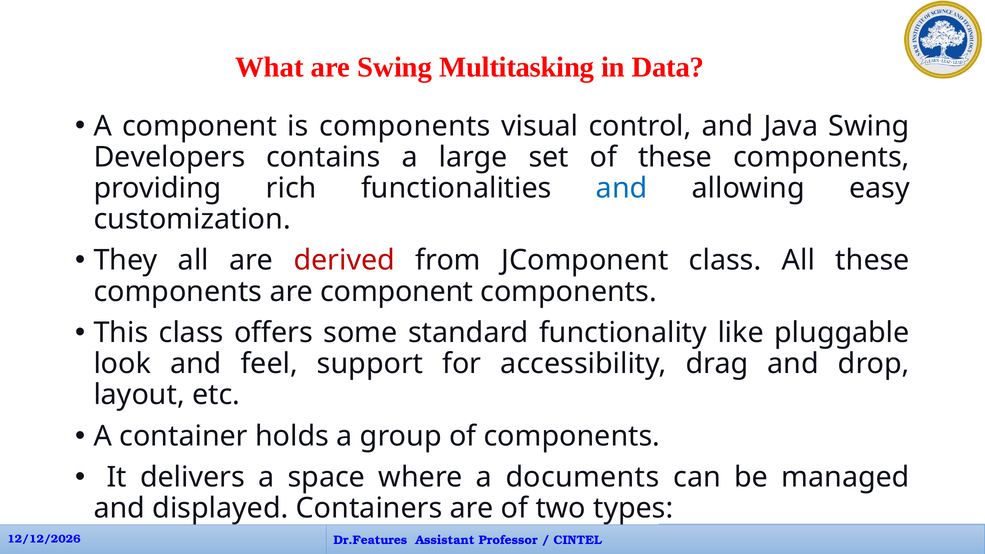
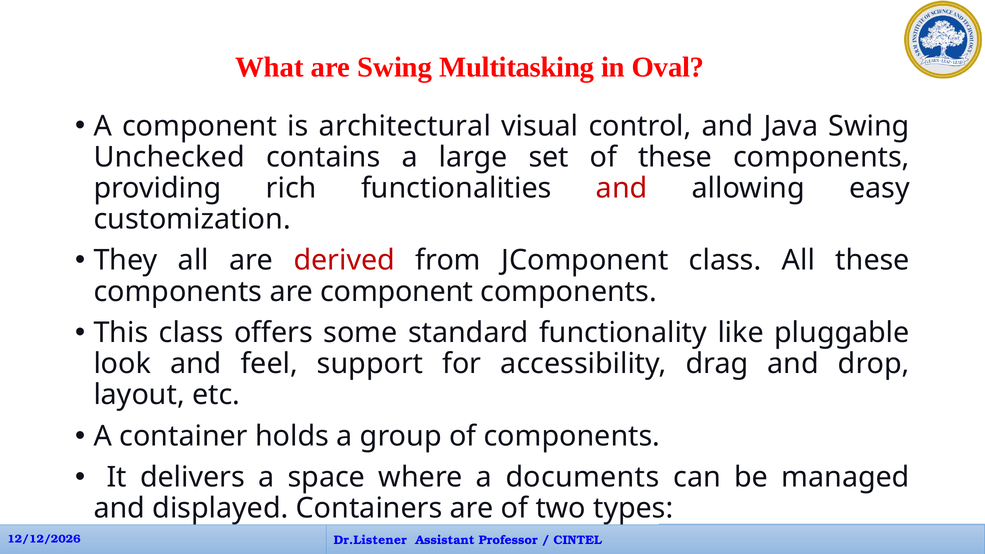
Data: Data -> Oval (668, 67)
is components: components -> architectural (405, 126)
Developers: Developers -> Unchecked (169, 157)
and colour: blue -> red (622, 188)
Dr.Features: Dr.Features -> Dr.Listener (370, 540)
